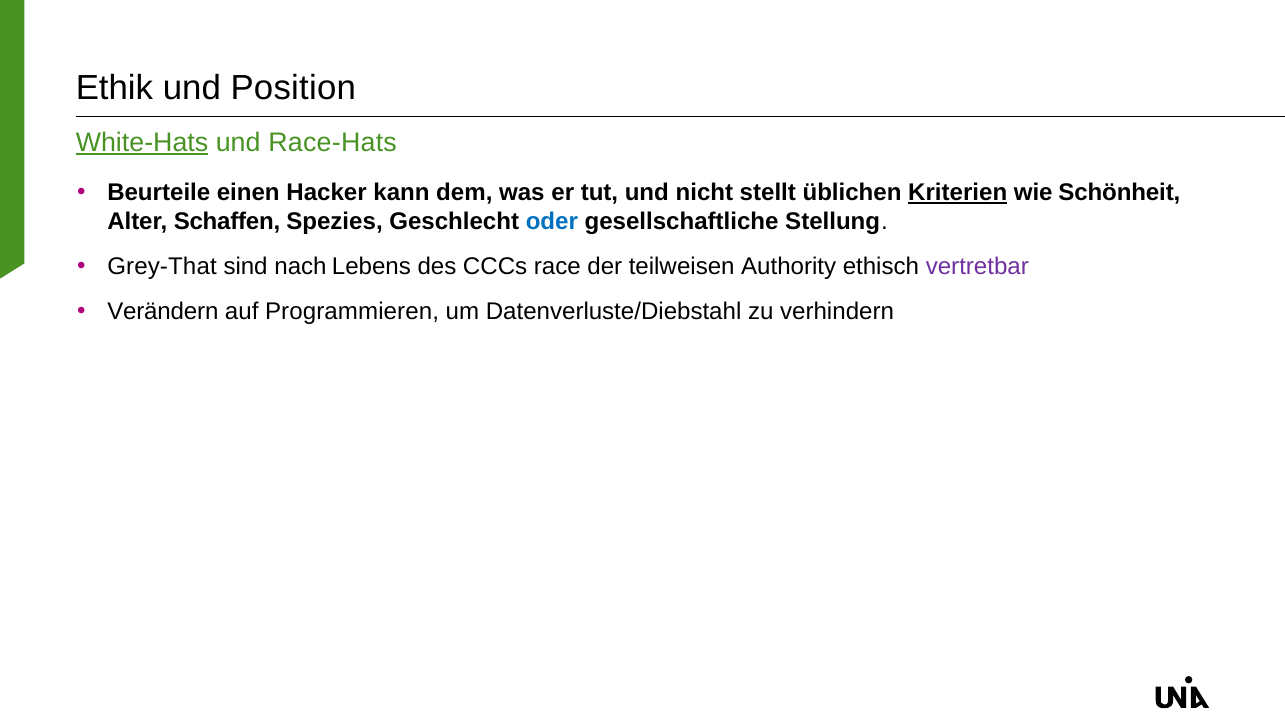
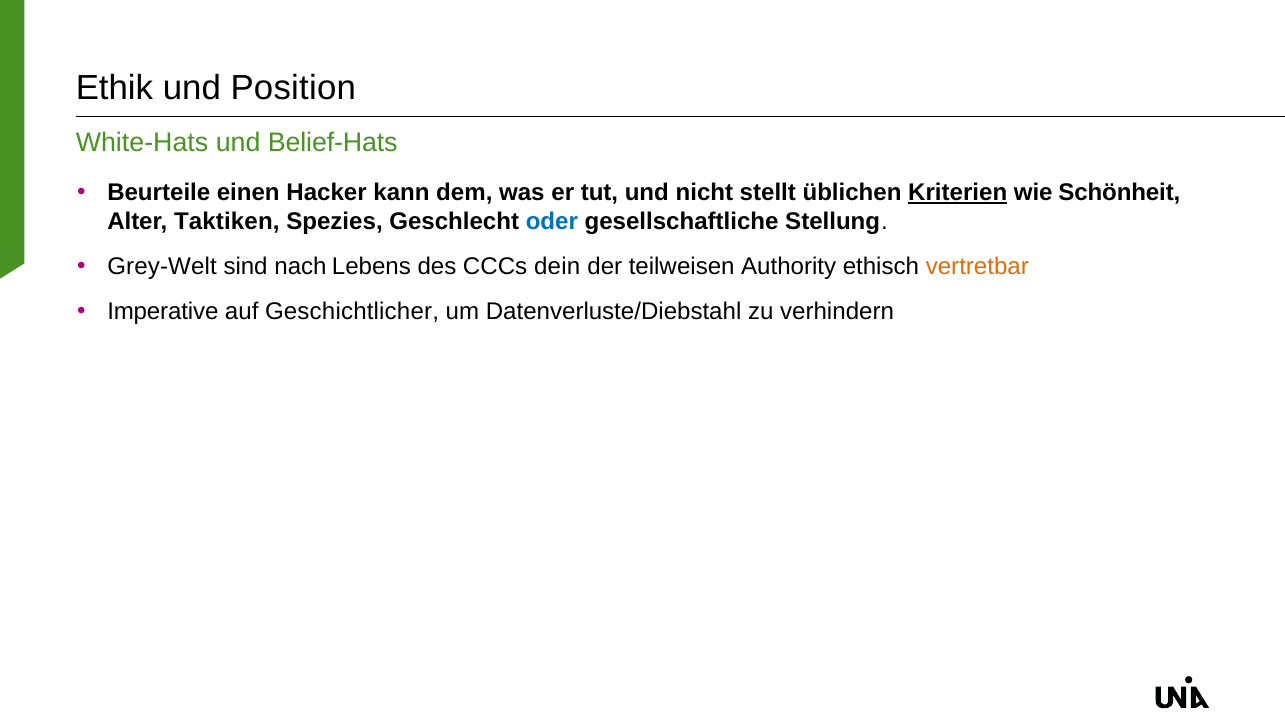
White-Hats underline: present -> none (142, 143)
Race-Hats: Race-Hats -> Belief-Hats (333, 143)
Schaffen: Schaffen -> Taktiken (227, 221)
Grey-That: Grey-That -> Grey-Welt (162, 266)
race: race -> dein (557, 266)
vertretbar colour: purple -> orange (977, 266)
Verändern: Verändern -> Imperative (163, 311)
Programmieren: Programmieren -> Geschichtlicher (352, 311)
